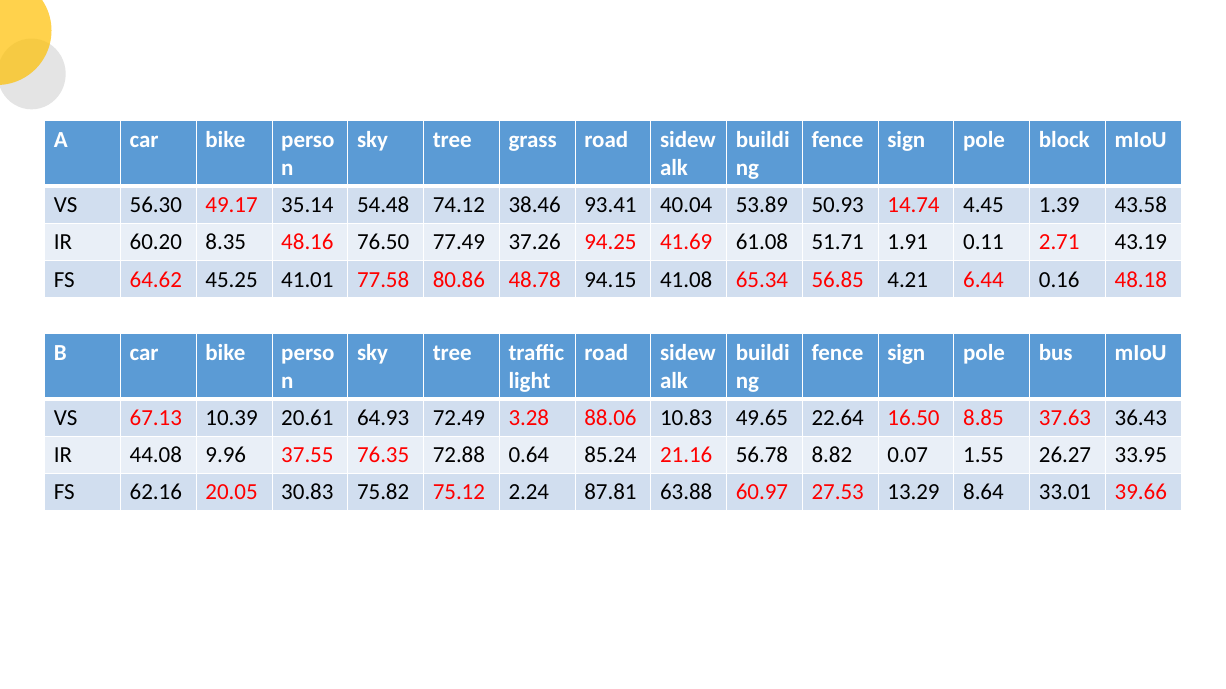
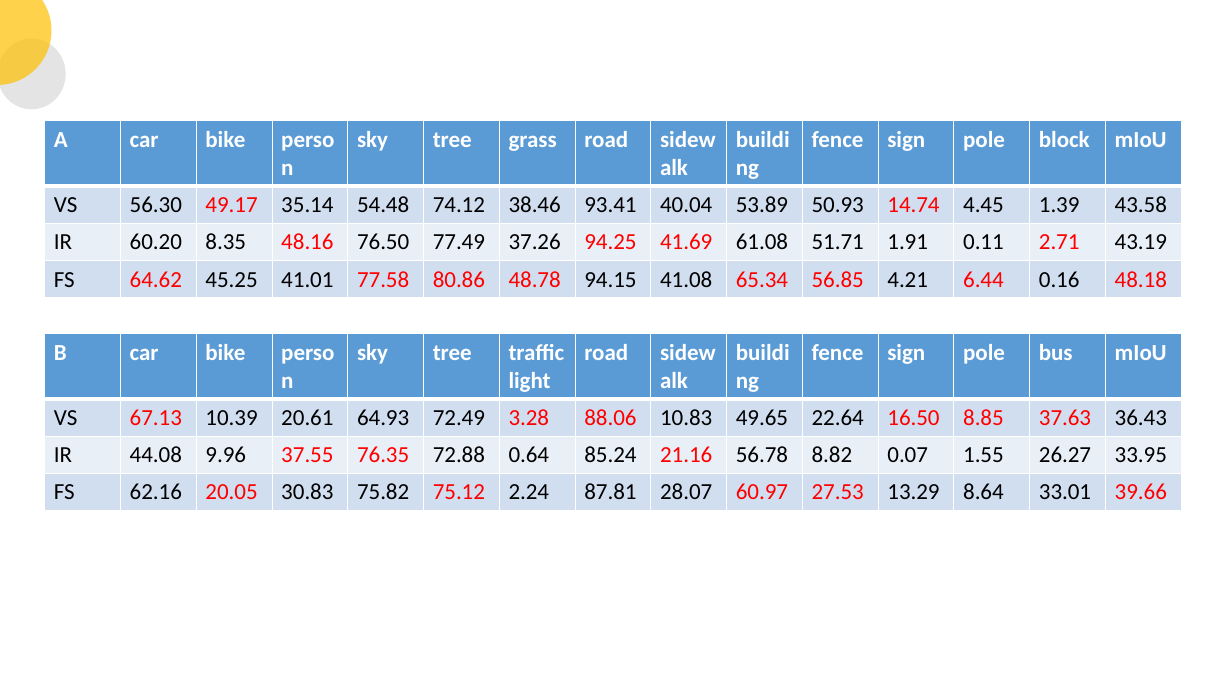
63.88: 63.88 -> 28.07 (686, 493)
